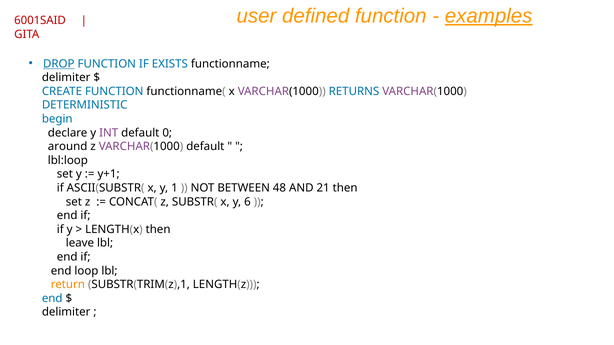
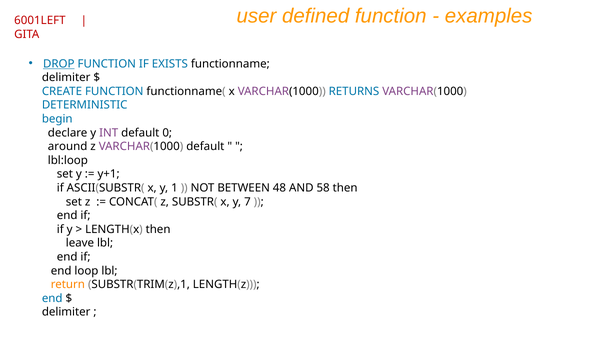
examples underline: present -> none (489, 16)
6001SAID: 6001SAID -> 6001LEFT (40, 21)
21: 21 -> 58 (323, 188)
6: 6 -> 7 (247, 202)
